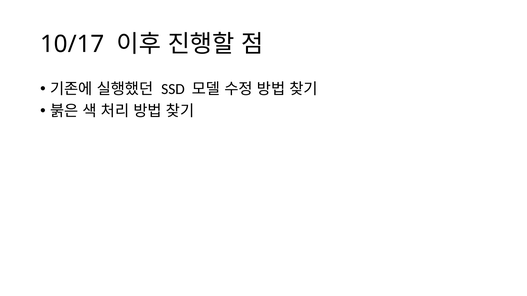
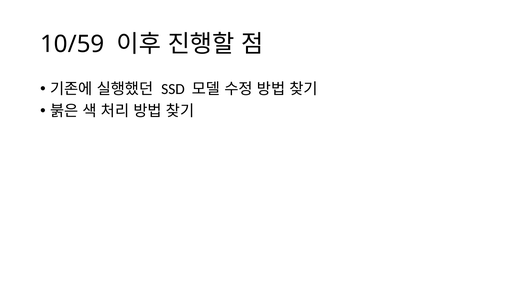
10/17: 10/17 -> 10/59 (72, 44)
